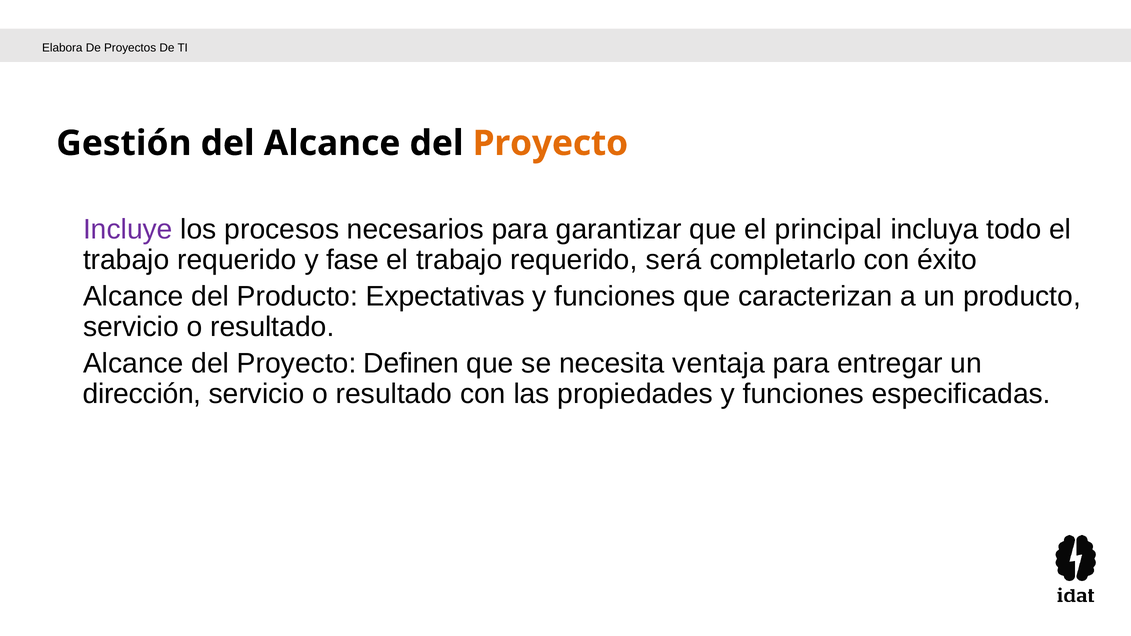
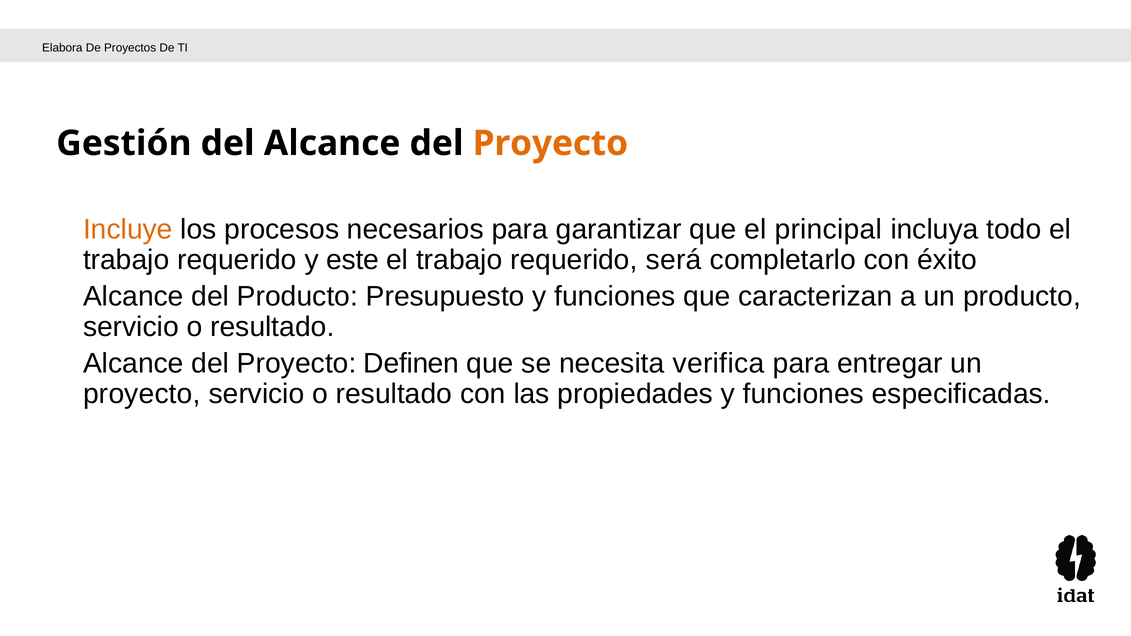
Incluye colour: purple -> orange (128, 229)
fase: fase -> este (353, 260)
Expectativas: Expectativas -> Presupuesto (445, 296)
ventaja: ventaja -> verifica (719, 363)
dirección: dirección -> proyecto (142, 394)
